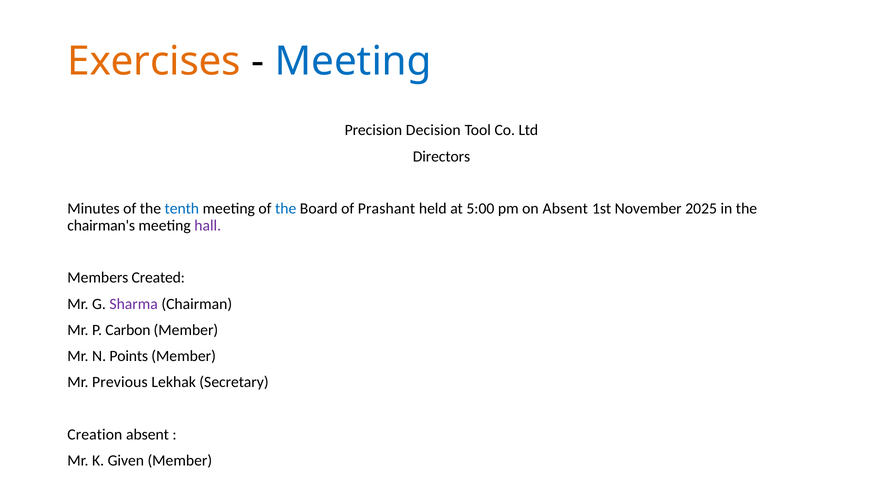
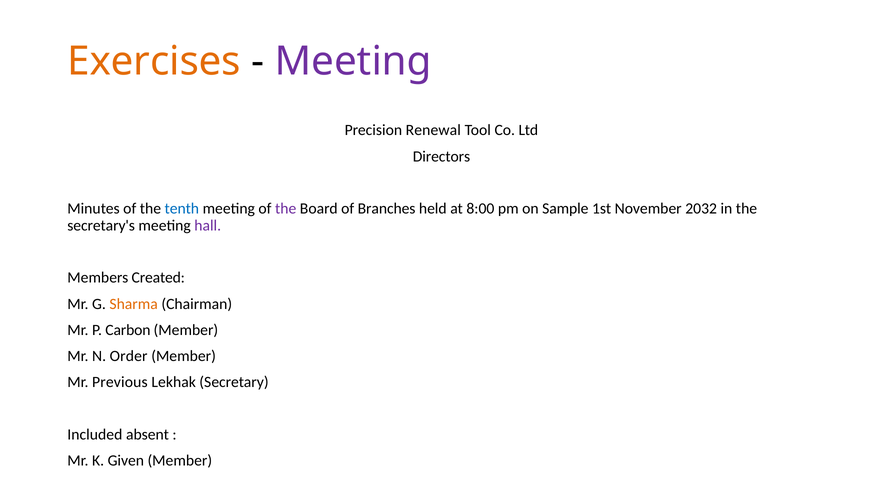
Meeting colour: blue -> purple (353, 61)
Decision: Decision -> Renewal (433, 130)
the colour: blue -> purple (286, 209)
Prashant: Prashant -> Branches (387, 209)
5:00: 5:00 -> 8:00 (480, 209)
on Absent: Absent -> Sample (565, 209)
2025: 2025 -> 2032 (701, 209)
chairman's: chairman's -> secretary's (101, 225)
Sharma colour: purple -> orange (134, 304)
Points: Points -> Order (129, 356)
Creation: Creation -> Included (95, 434)
